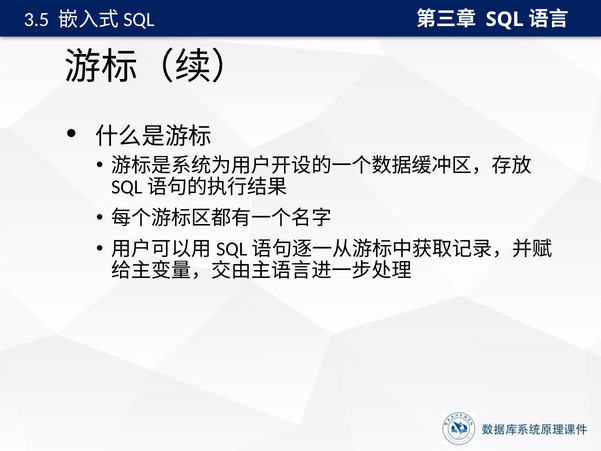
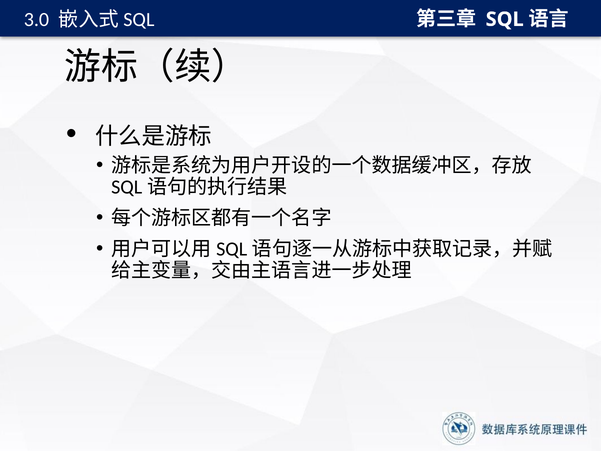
3.5: 3.5 -> 3.0 (36, 20)
